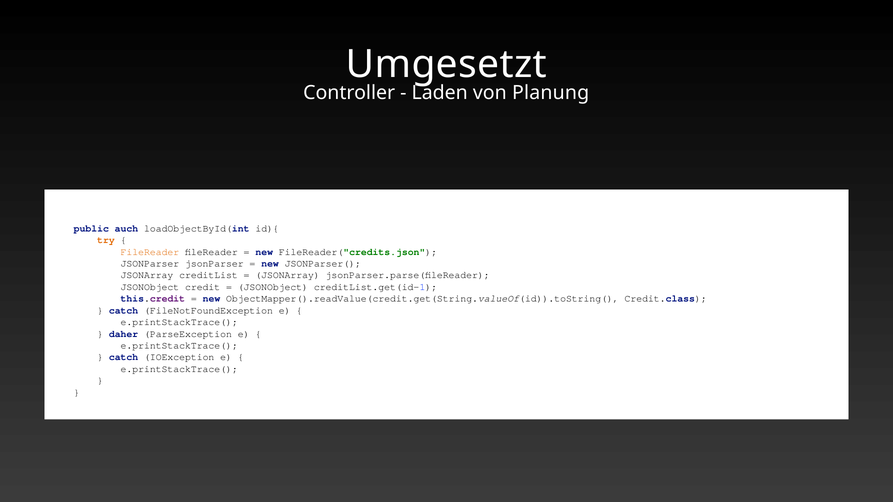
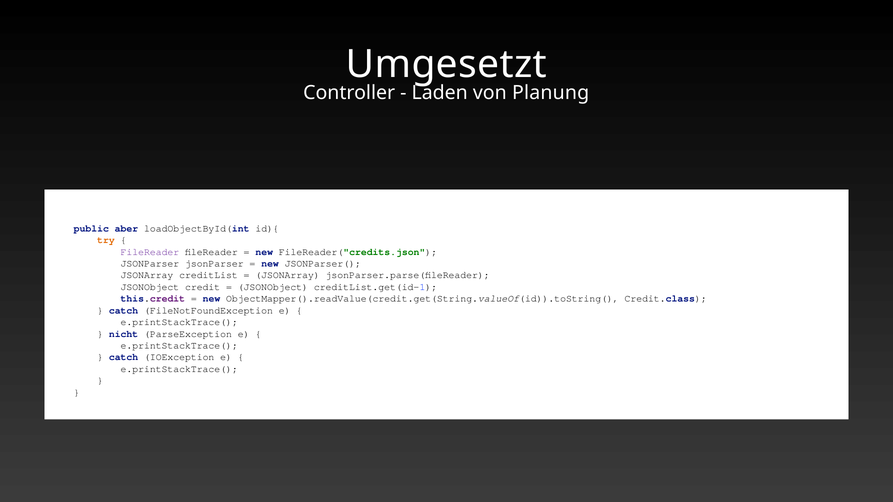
auch: auch -> aber (126, 229)
FileReader colour: orange -> purple (150, 252)
daher: daher -> nicht (124, 334)
